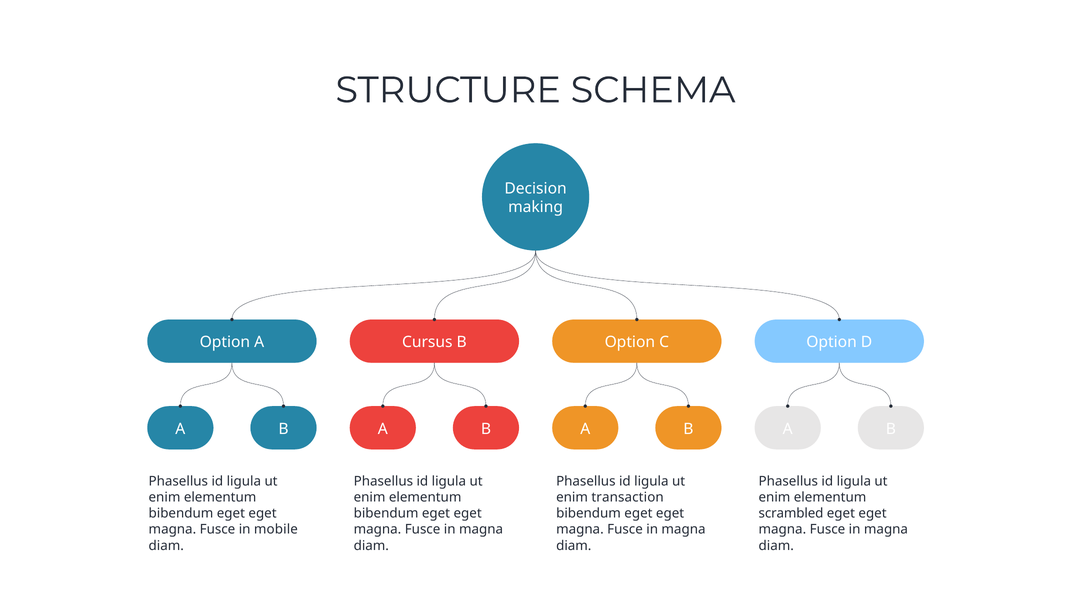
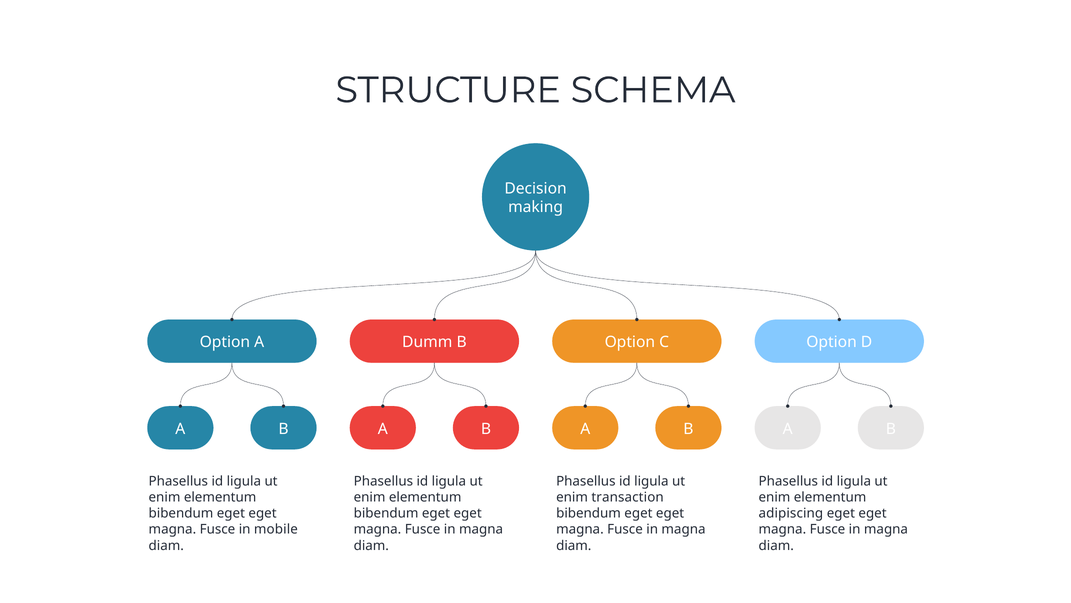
Cursus: Cursus -> Dumm (427, 342)
scrambled: scrambled -> adipiscing (791, 513)
